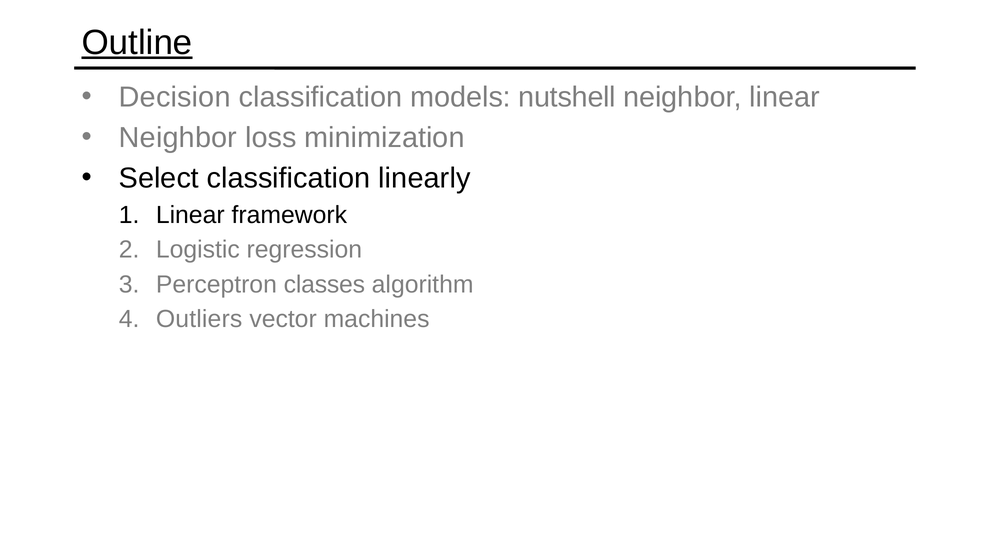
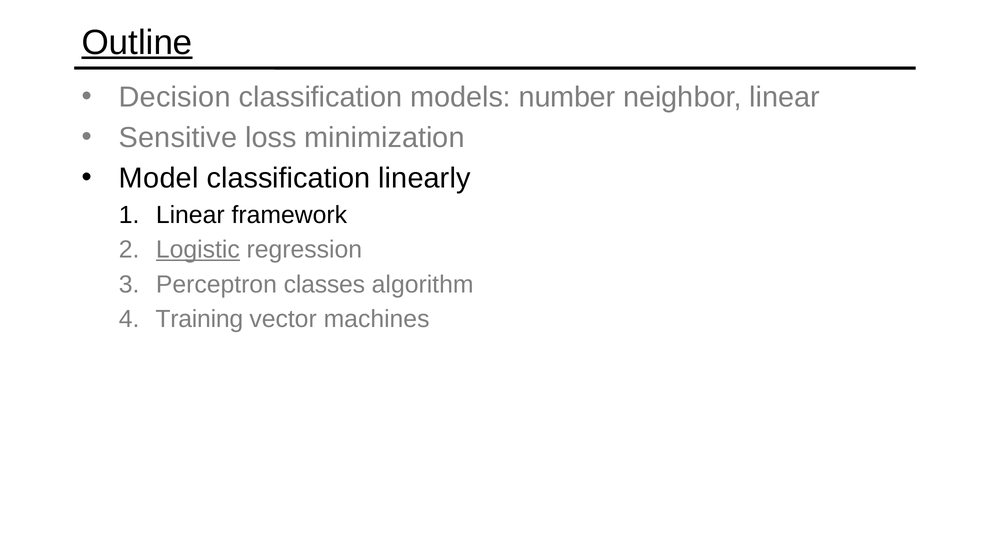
nutshell: nutshell -> number (567, 97)
Neighbor: Neighbor -> Sensitive (178, 138)
Select: Select -> Model (159, 178)
Logistic underline: none -> present (198, 250)
Outliers: Outliers -> Training (199, 319)
